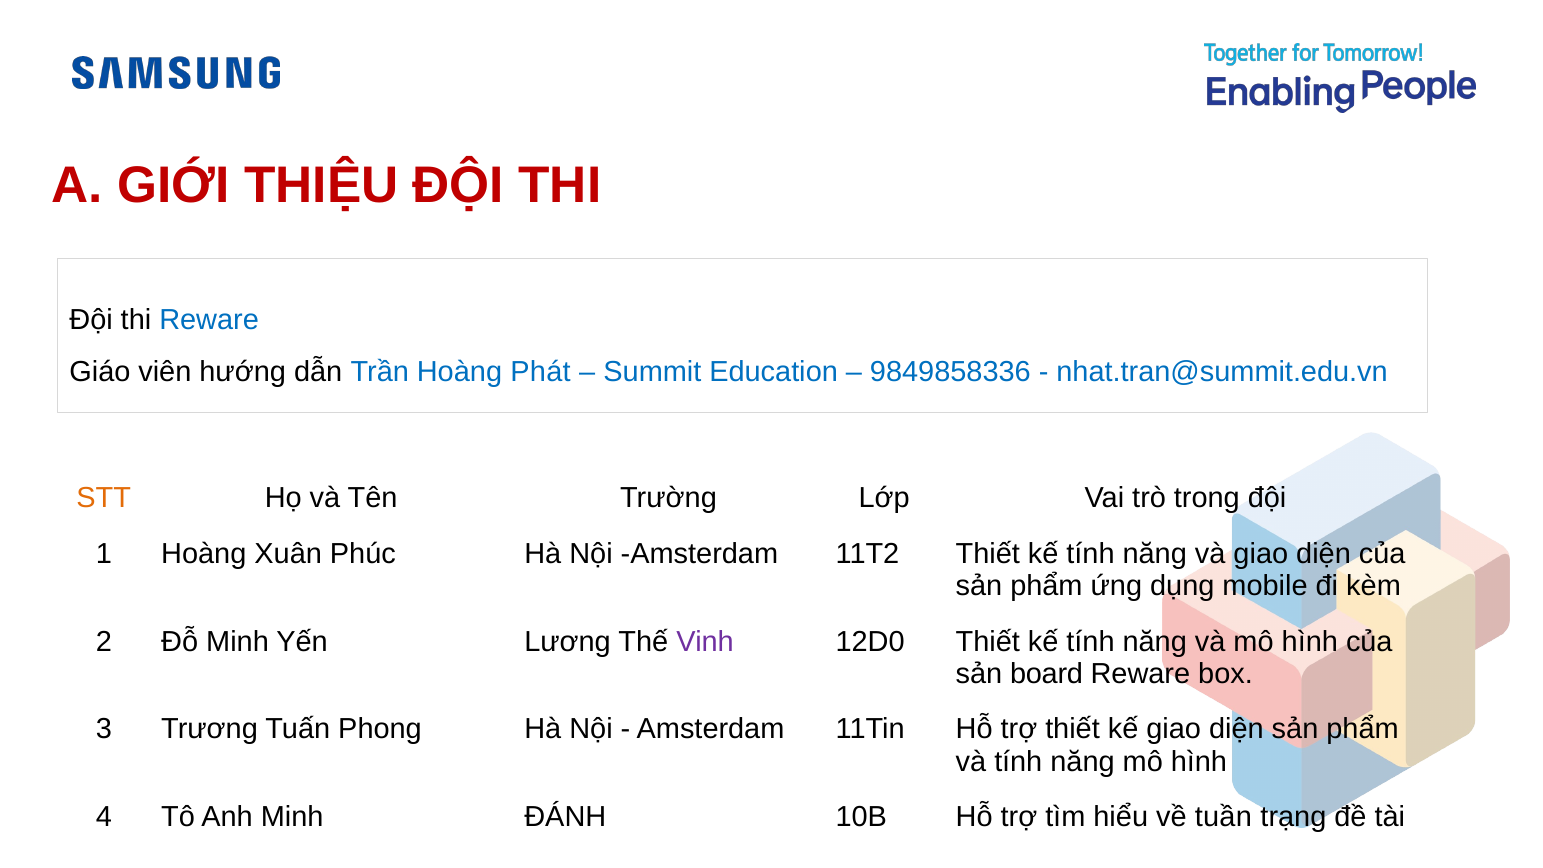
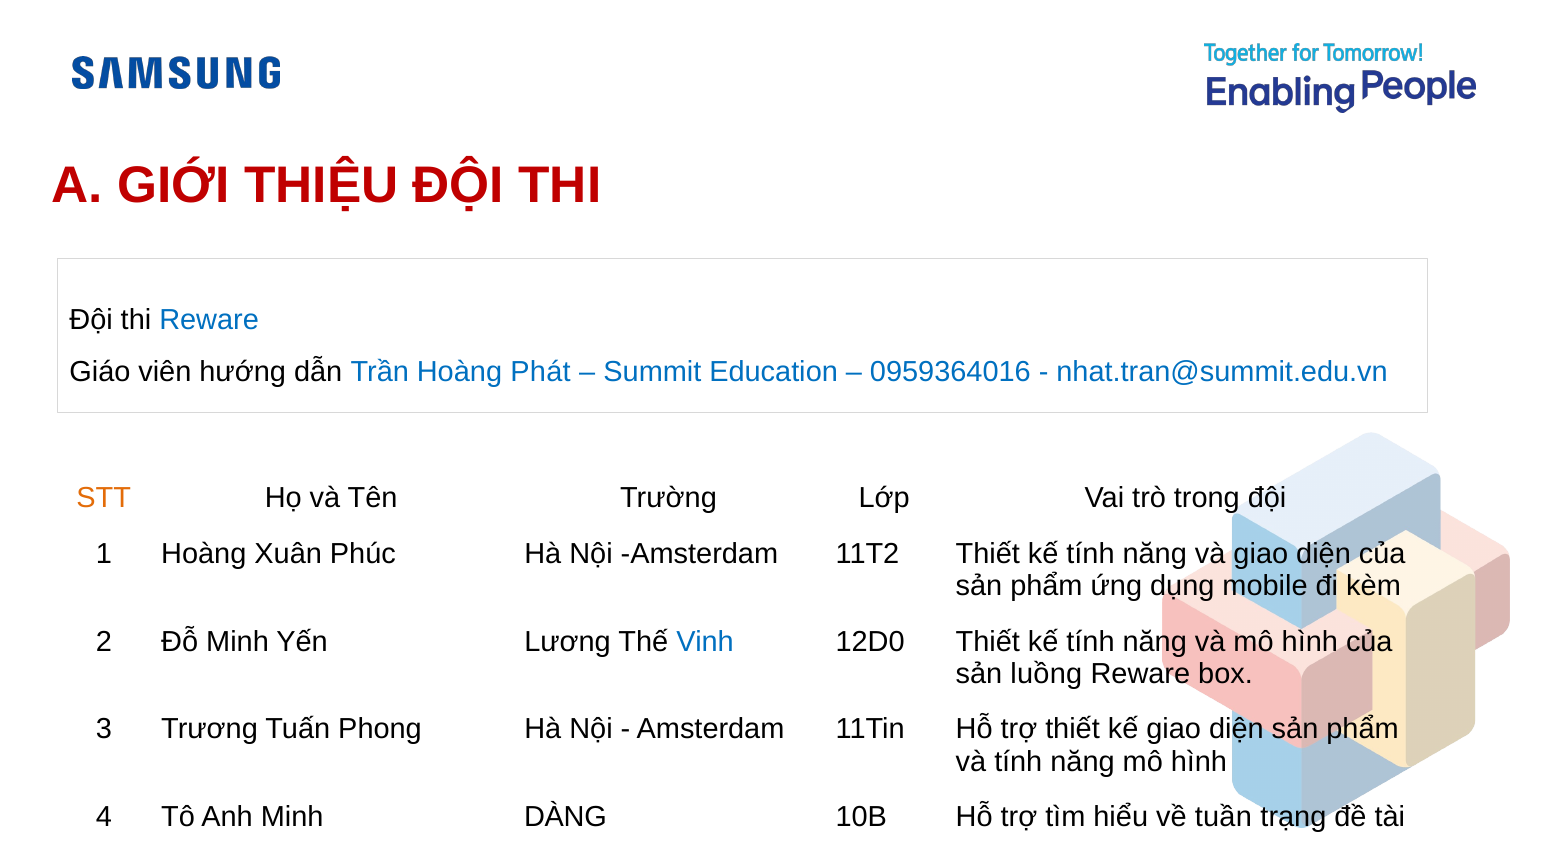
9849858336: 9849858336 -> 0959364016 (950, 372)
Vinh colour: purple -> blue (705, 641)
board: board -> luồng (1046, 674)
ĐÁNH: ĐÁNH -> DÀNG (565, 817)
